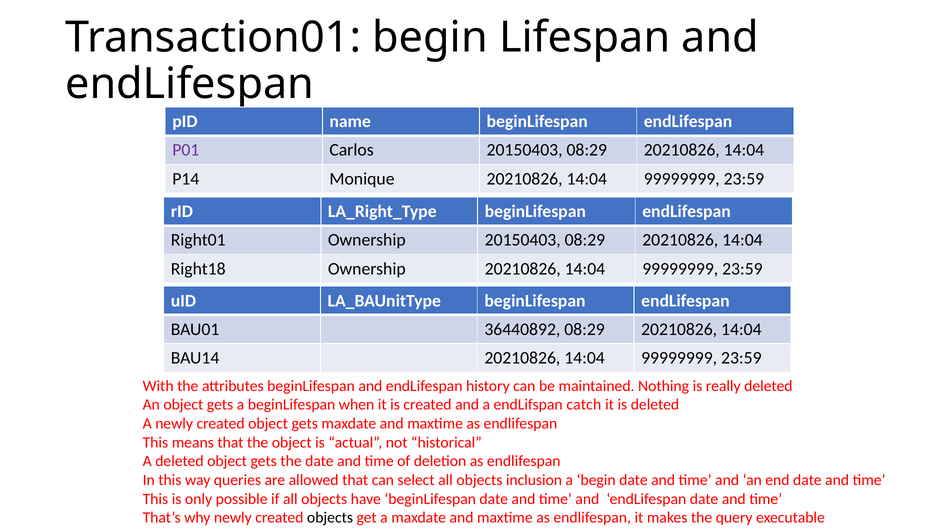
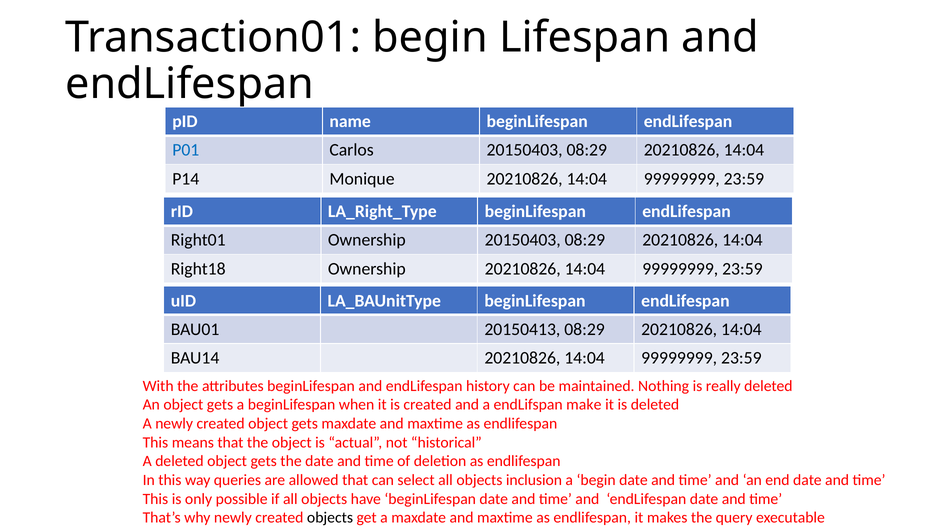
P01 colour: purple -> blue (186, 150)
36440892: 36440892 -> 20150413 (522, 330)
catch: catch -> make (584, 405)
